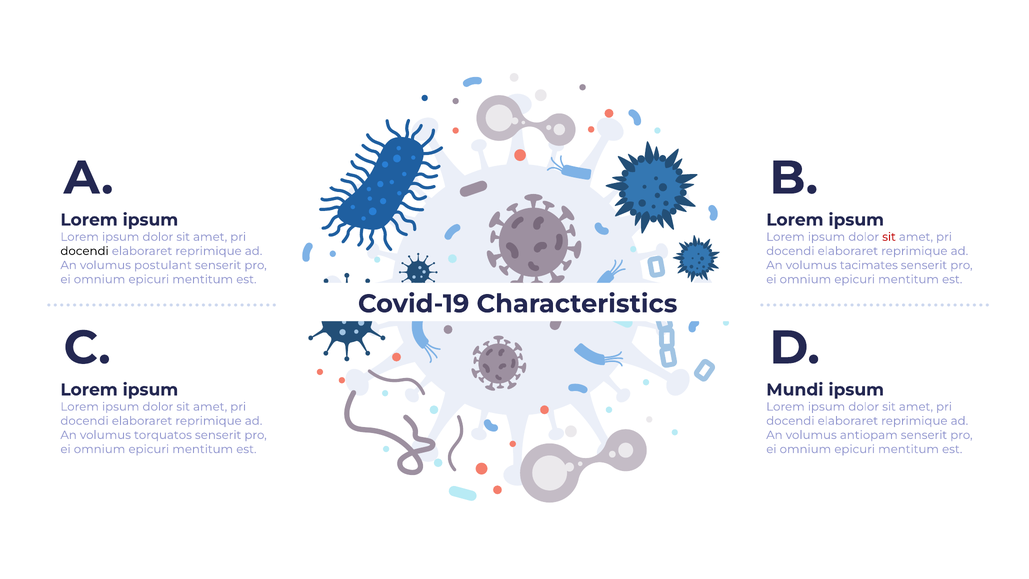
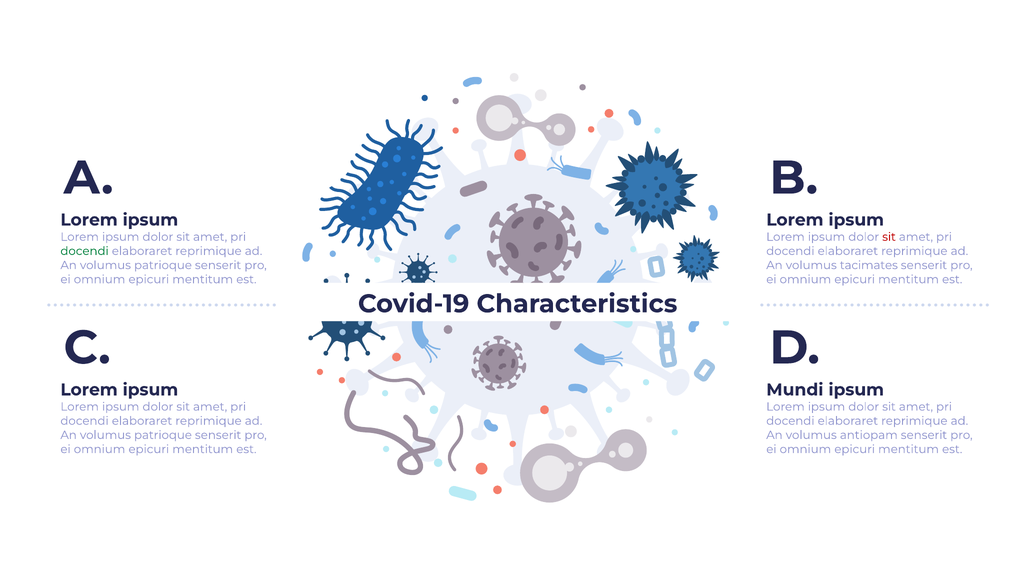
docendi colour: black -> green (85, 251)
postulant: postulant -> patrioque (163, 265)
torquatos: torquatos -> patrioque (163, 435)
